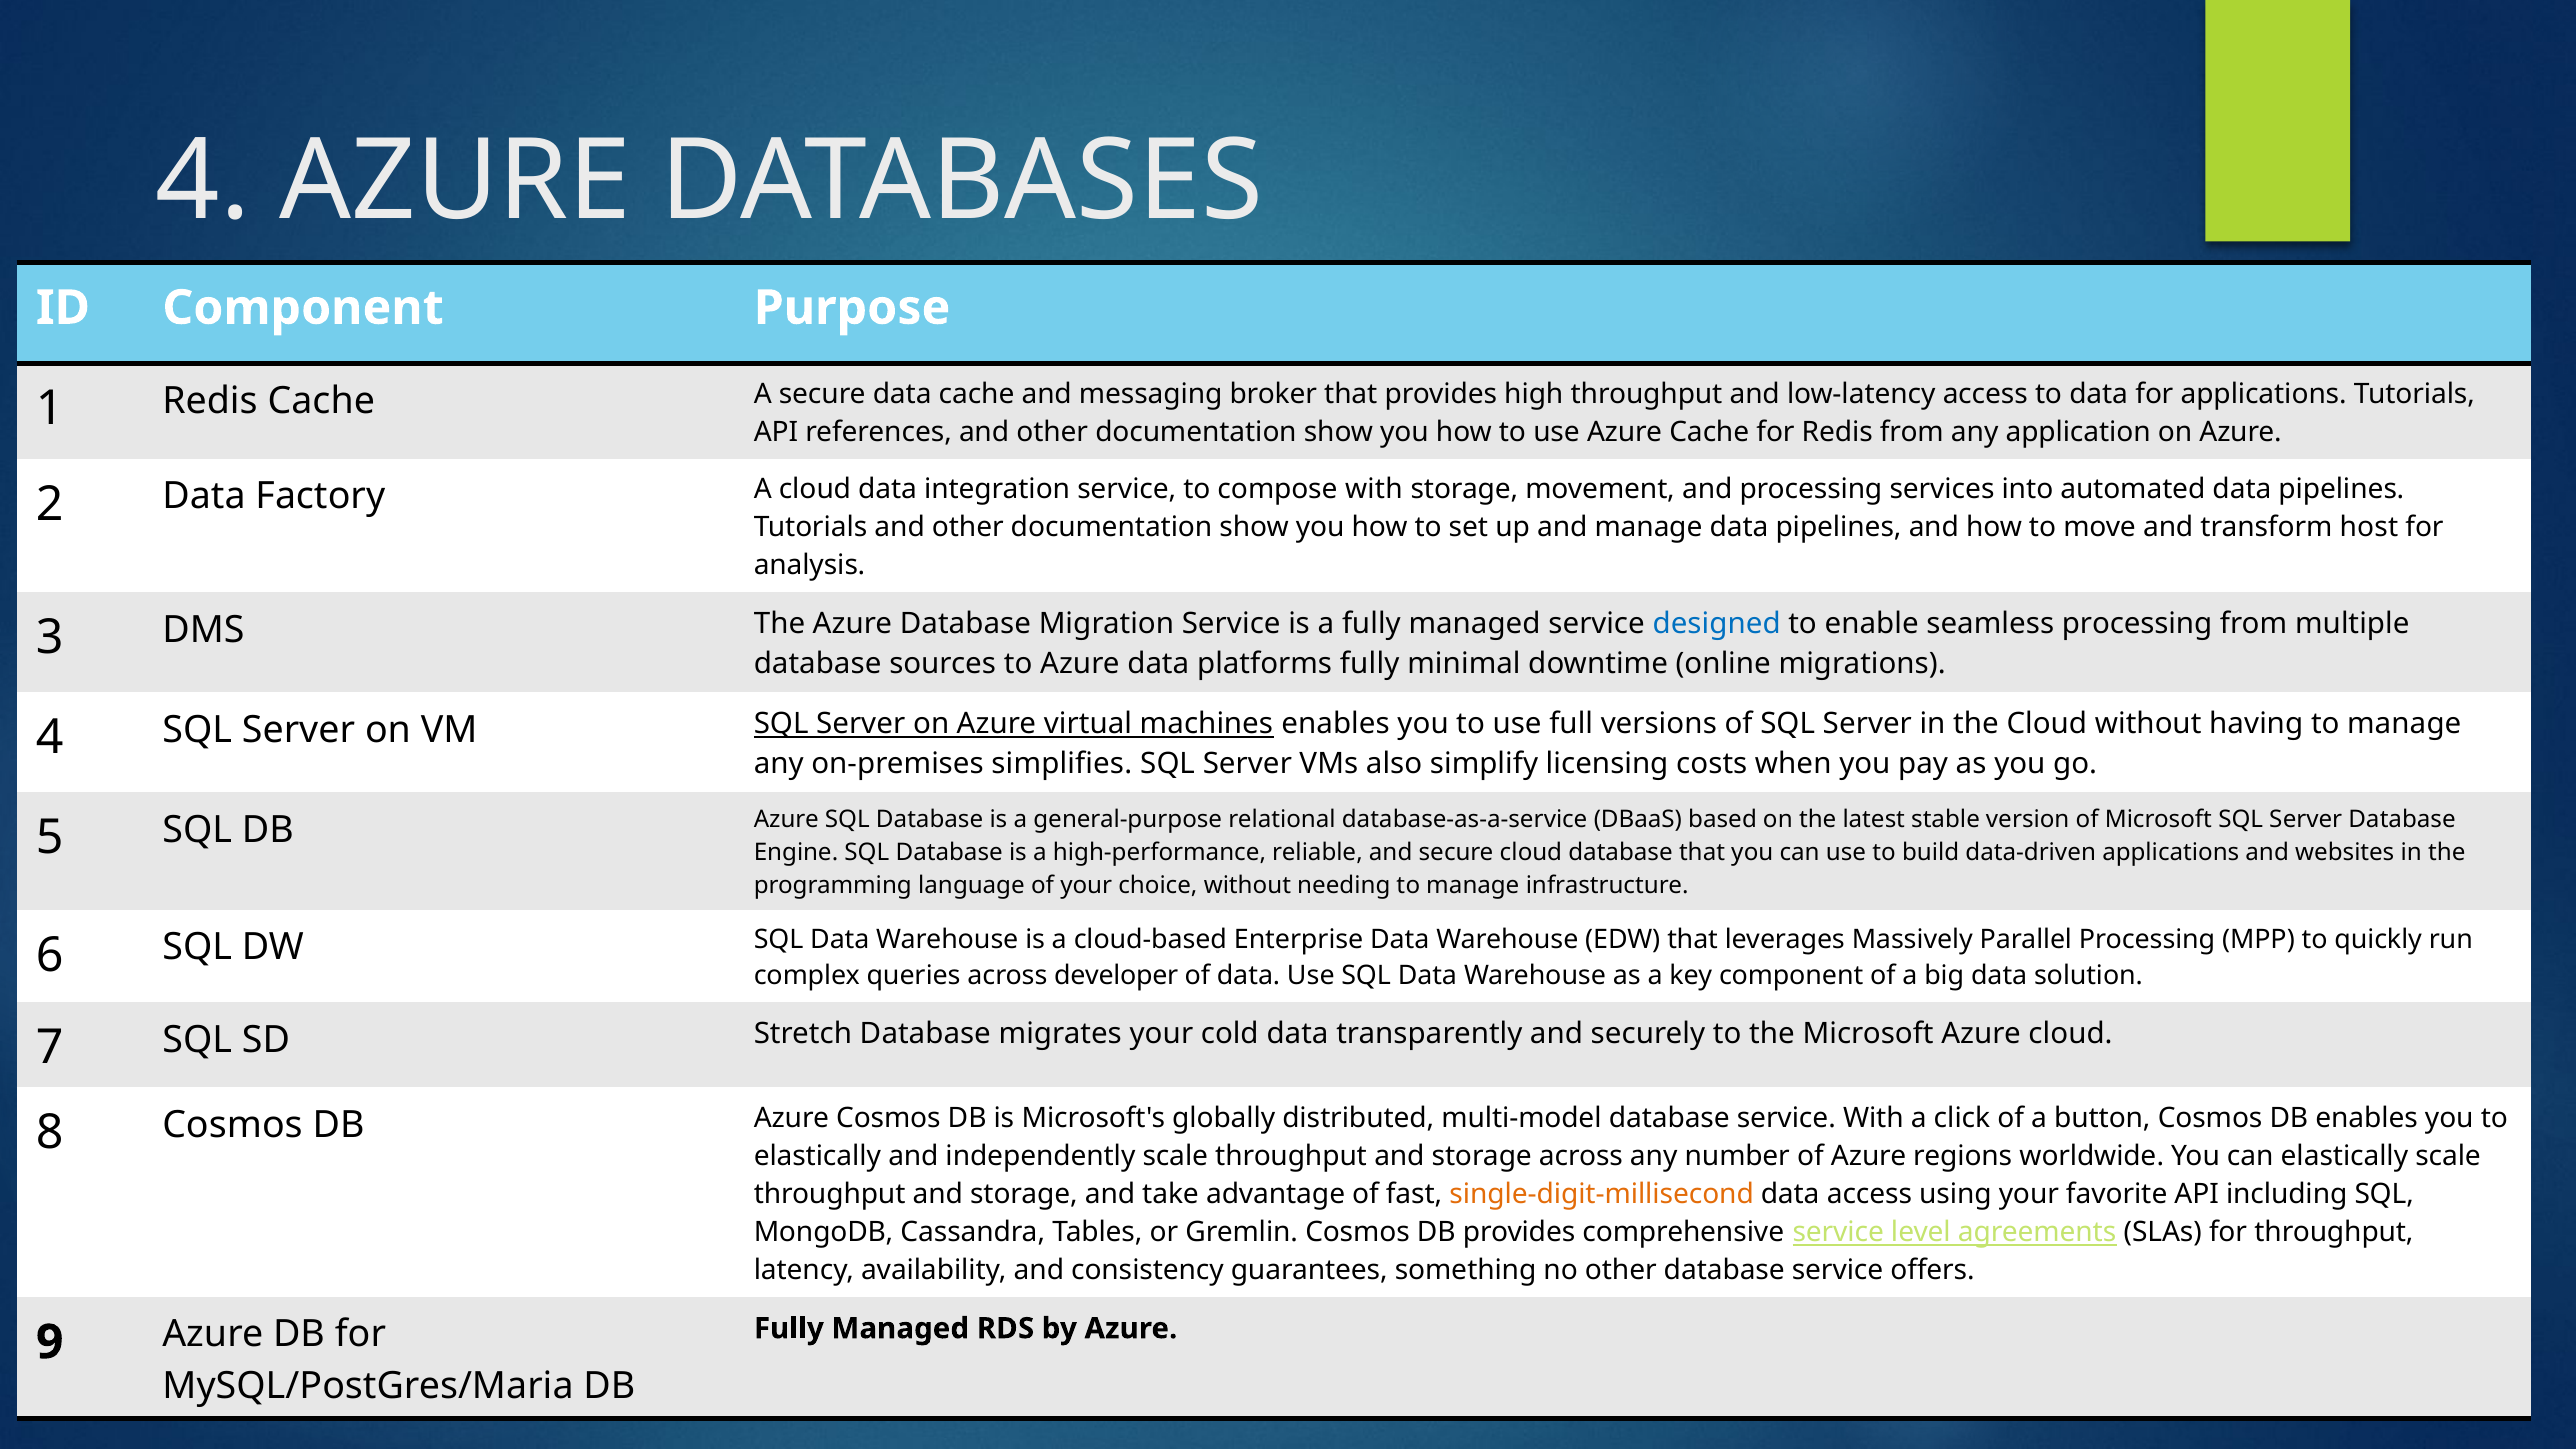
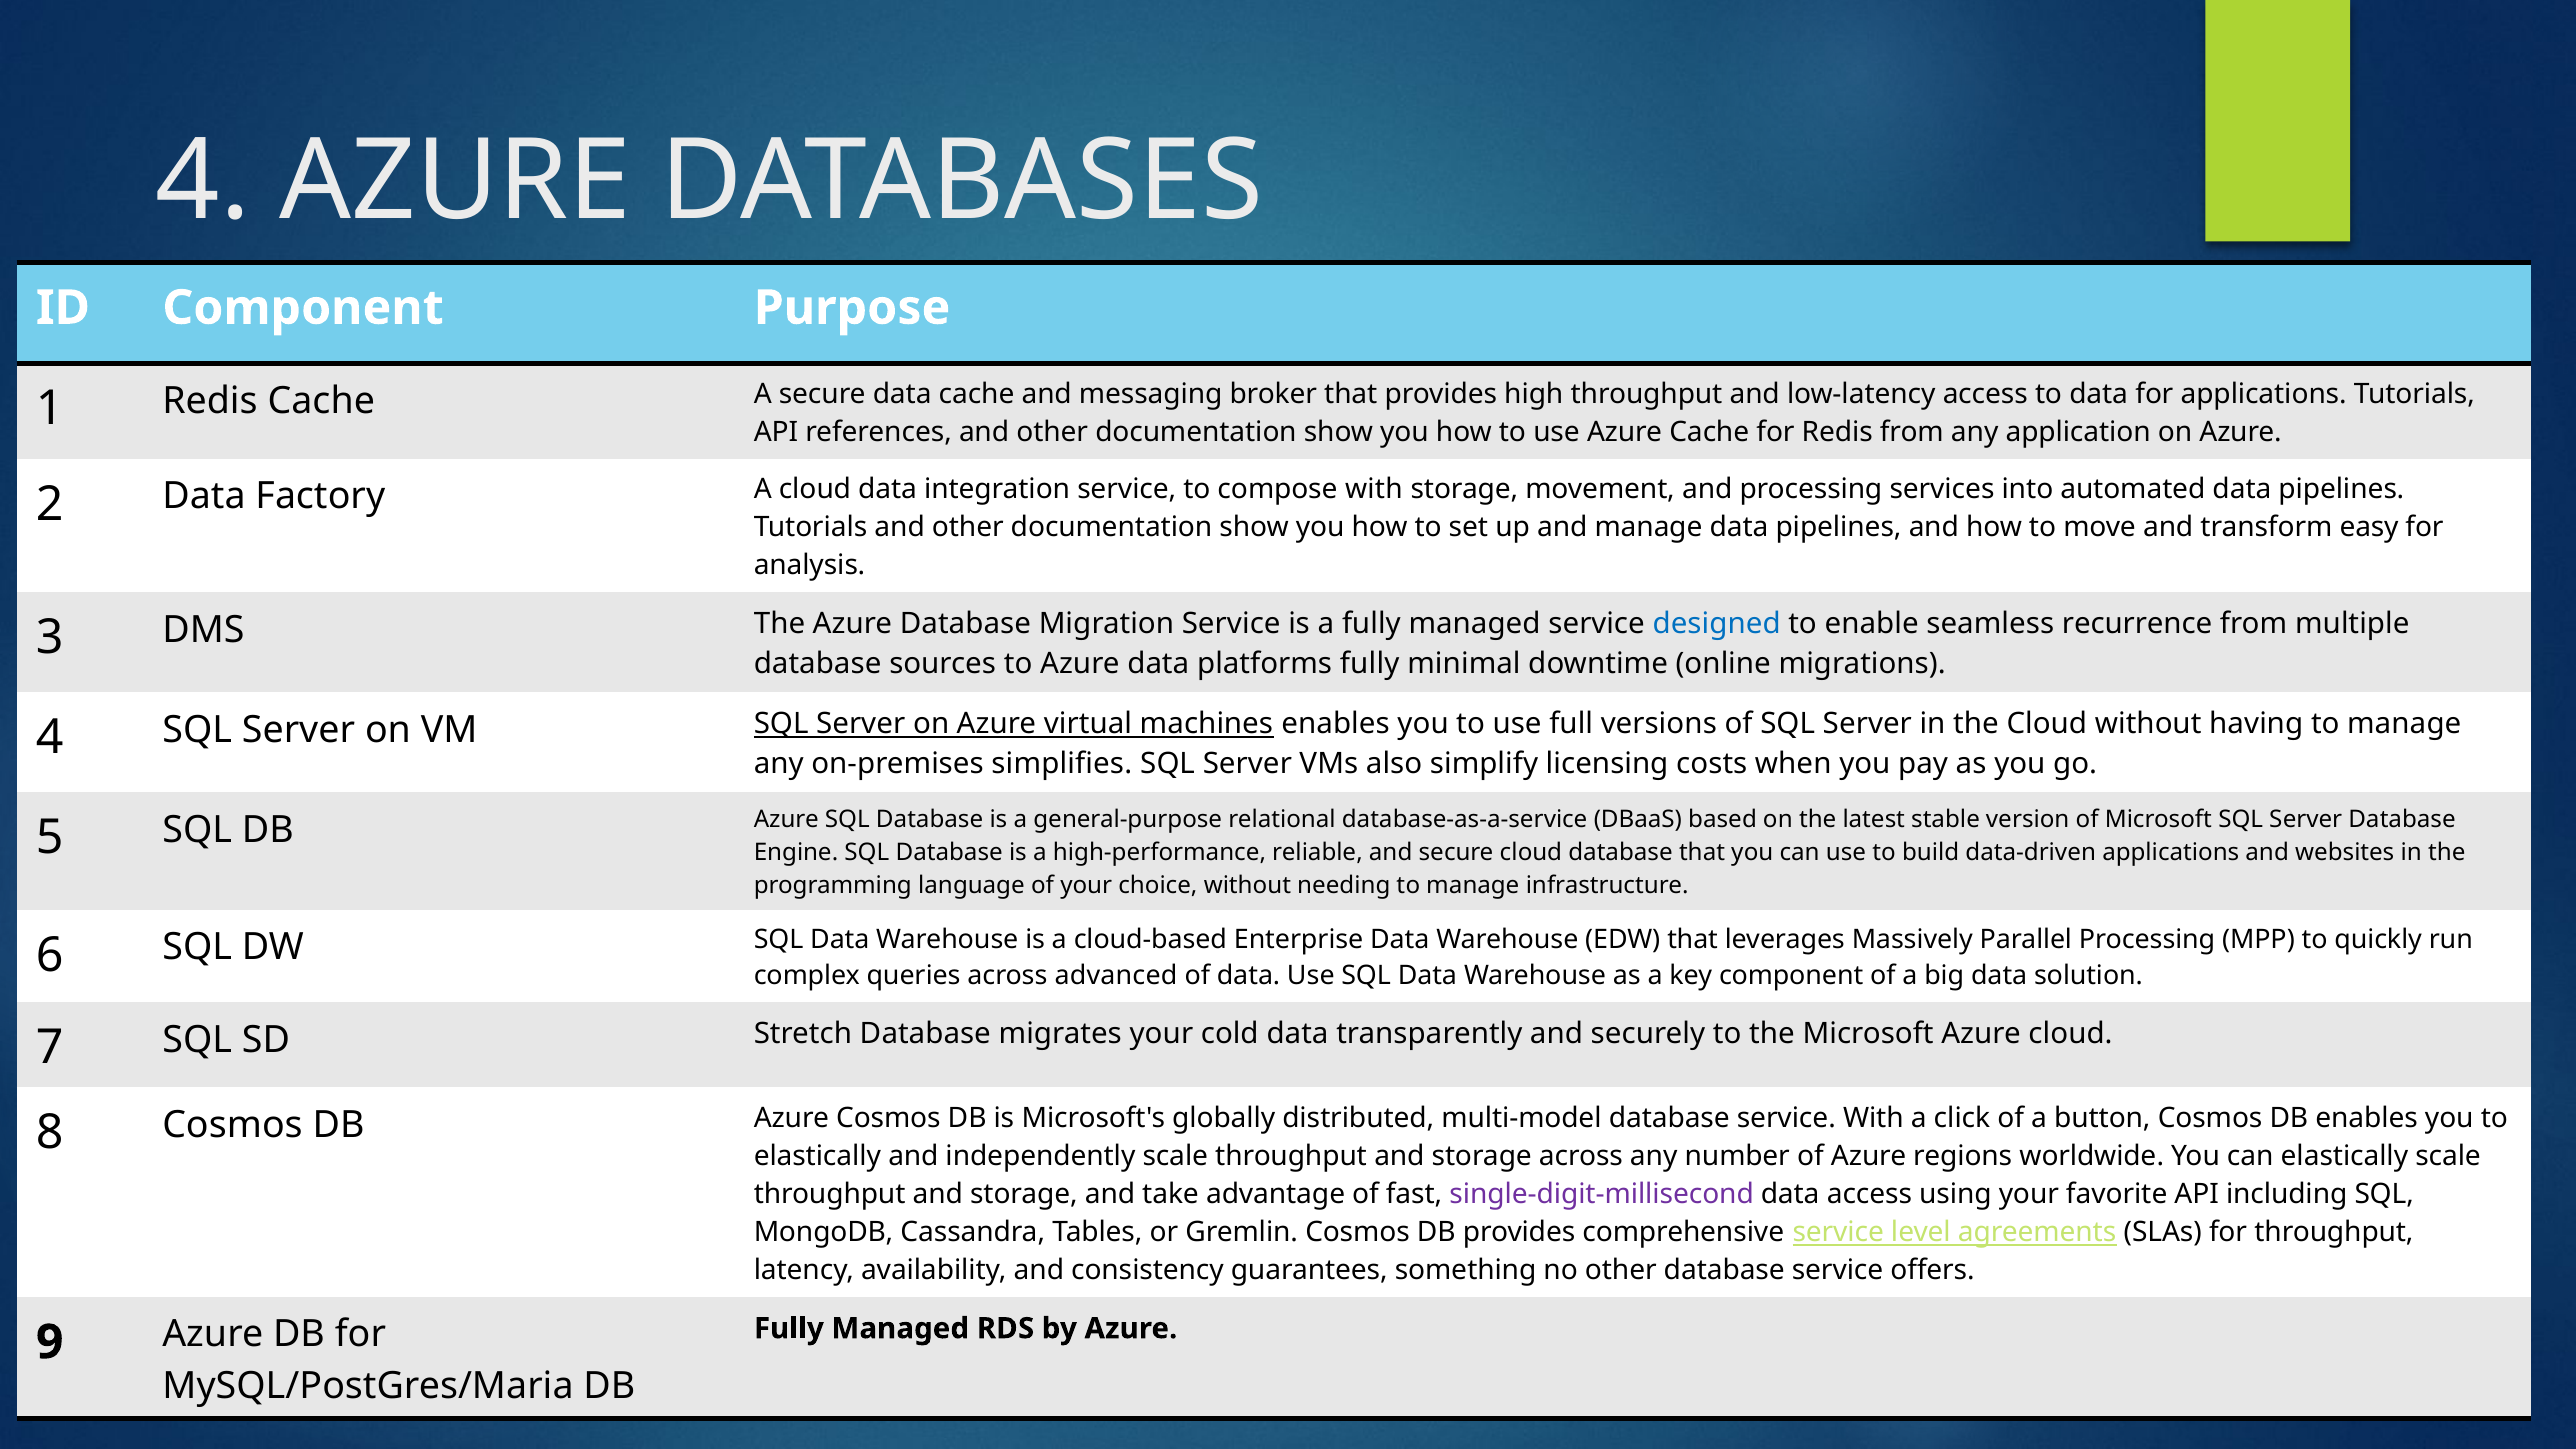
host: host -> easy (2369, 527)
seamless processing: processing -> recurrence (2137, 624)
developer: developer -> advanced (1116, 976)
single-digit-millisecond colour: orange -> purple (1602, 1194)
